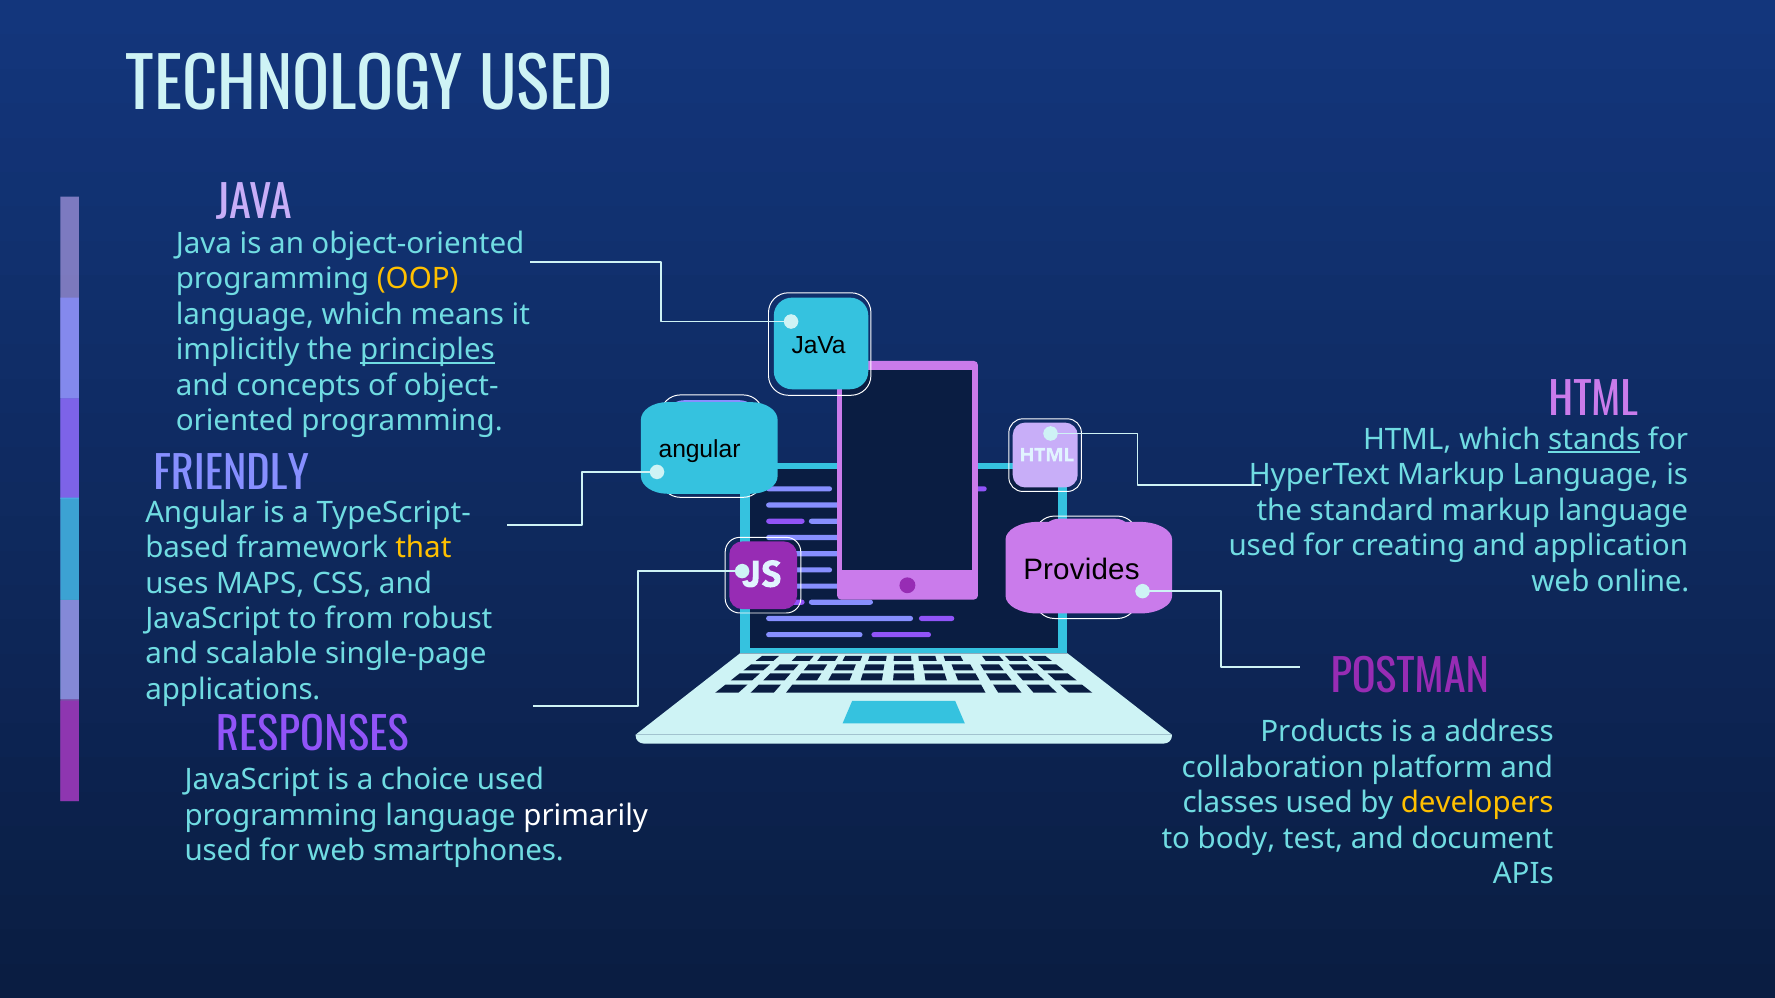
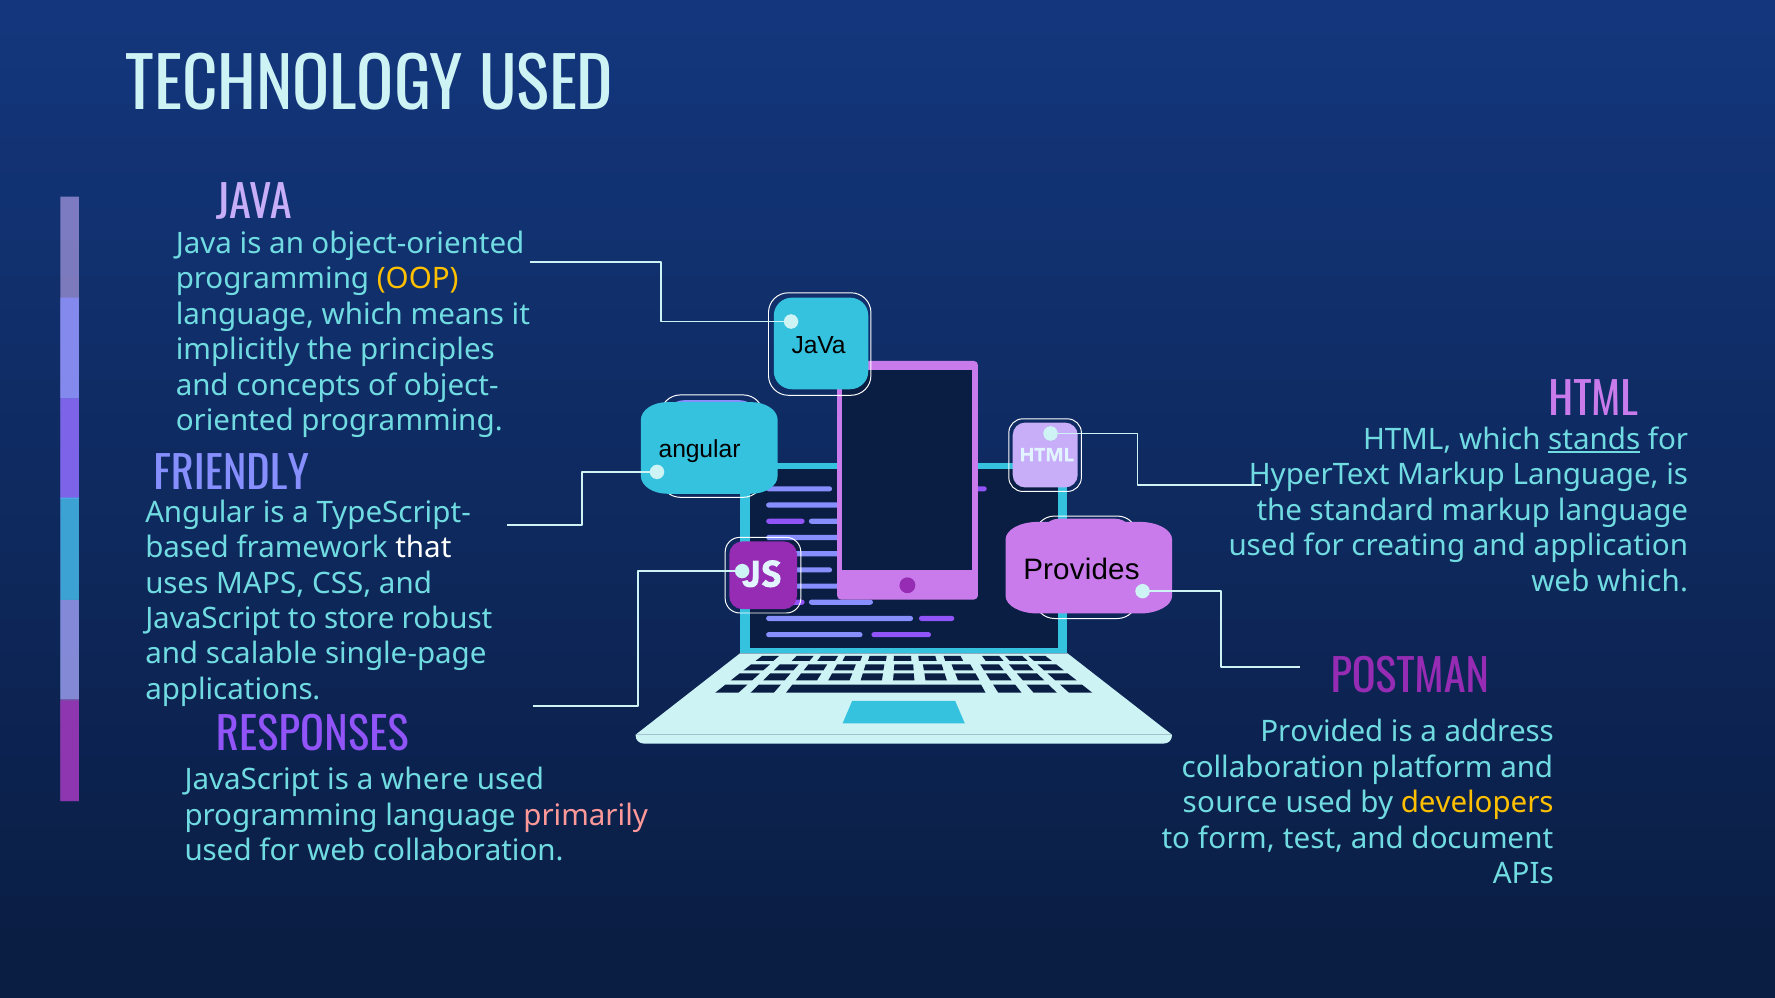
principles underline: present -> none (428, 350)
that colour: yellow -> white (423, 548)
web online: online -> which (1643, 582)
from: from -> store (359, 619)
Products: Products -> Provided (1322, 732)
choice: choice -> where (425, 780)
classes: classes -> source (1230, 803)
primarily colour: white -> pink (586, 816)
body: body -> form (1236, 839)
web smartphones: smartphones -> collaboration (468, 851)
